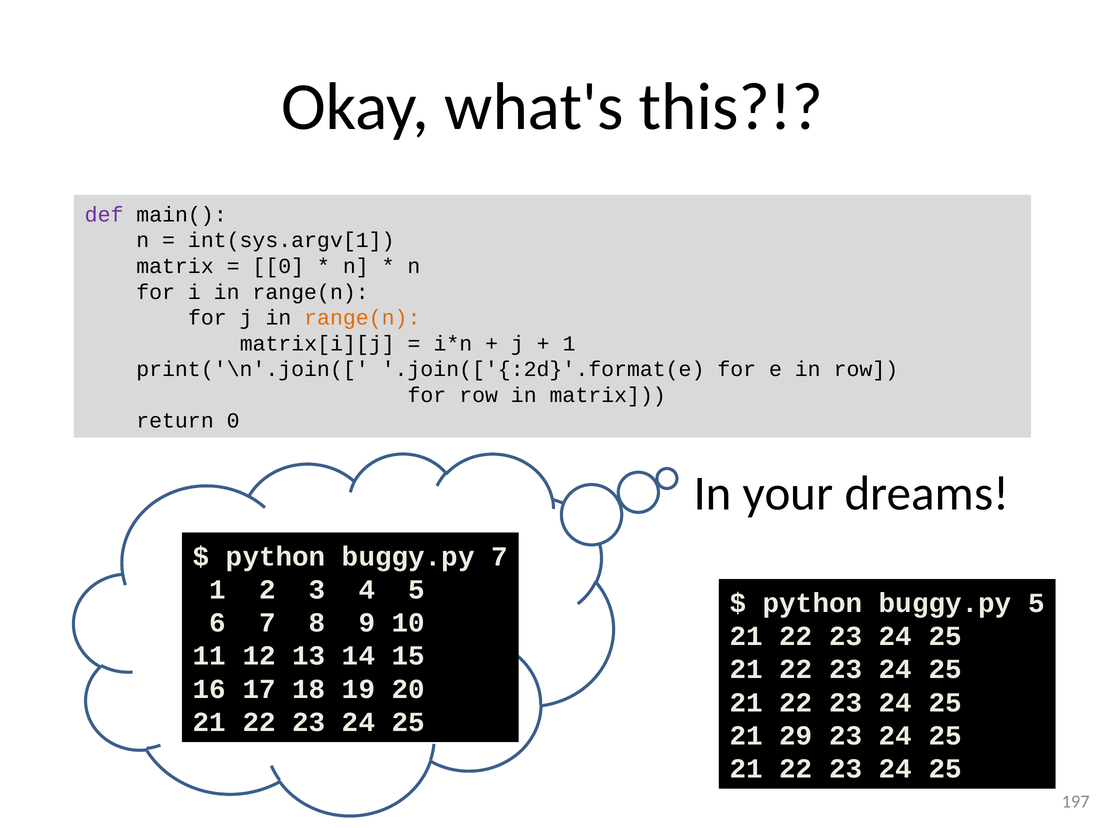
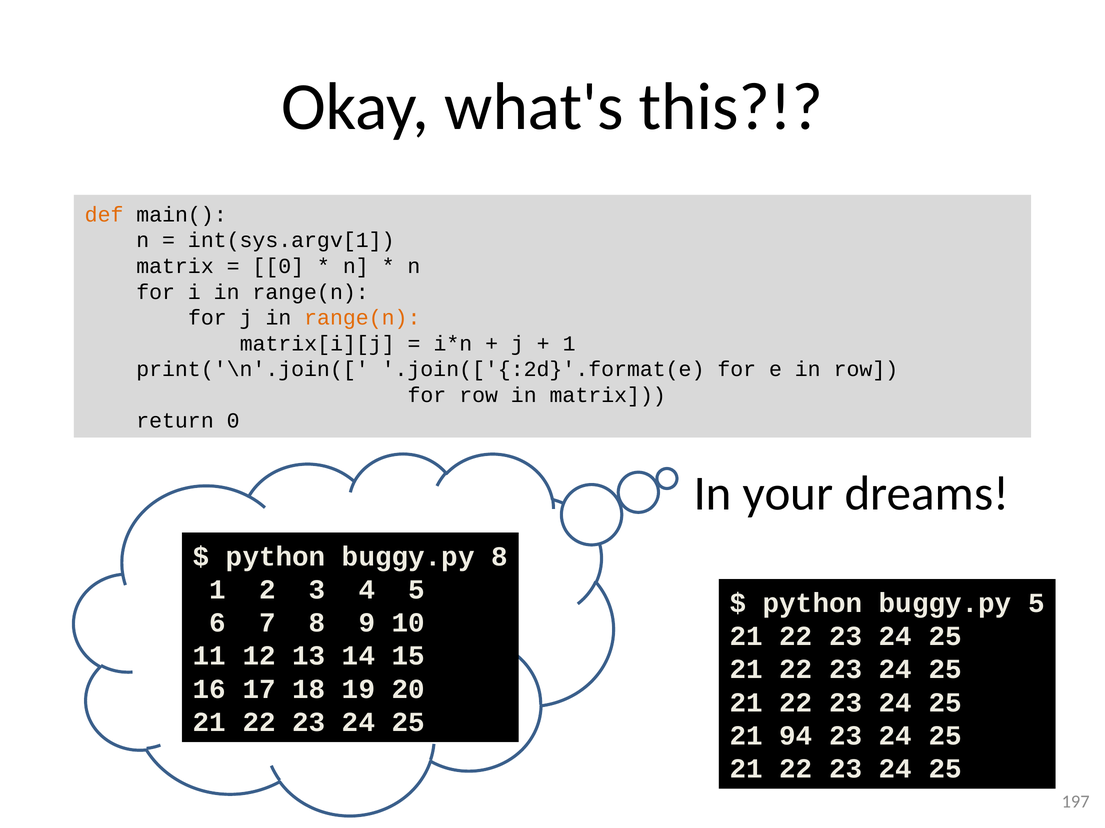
def colour: purple -> orange (104, 215)
buggy.py 7: 7 -> 8 (499, 557)
29: 29 -> 94 (796, 736)
